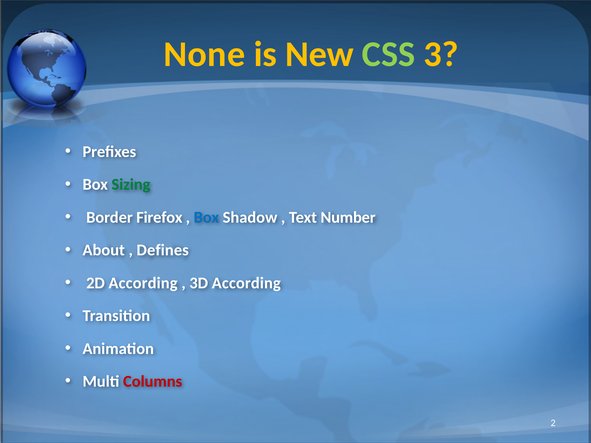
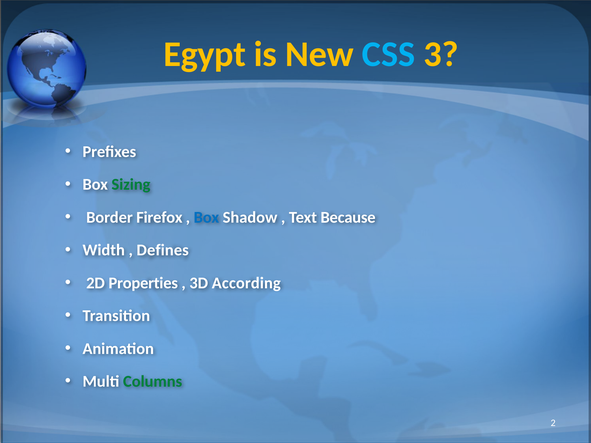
None: None -> Egypt (205, 54)
CSS colour: light green -> light blue (389, 54)
Number: Number -> Because (348, 218)
About: About -> Width (104, 250)
2D According: According -> Properties (143, 283)
Columns colour: red -> green (153, 382)
